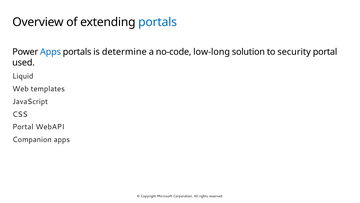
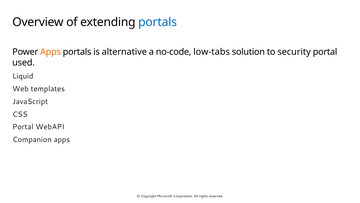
Apps colour: blue -> orange (51, 52)
determine: determine -> alternative (124, 52)
low-long: low-long -> low-tabs (212, 52)
